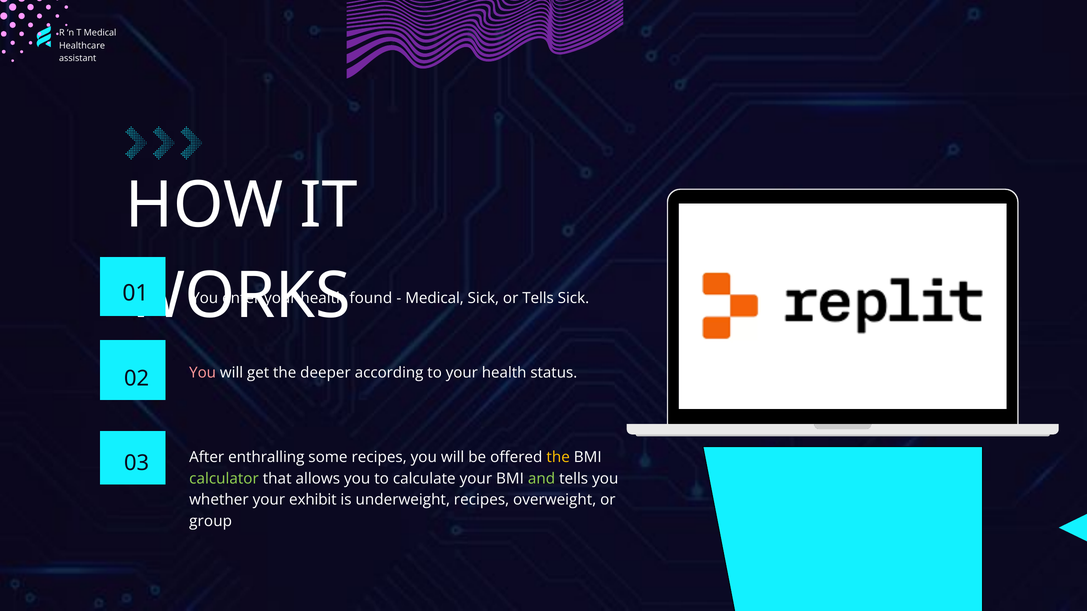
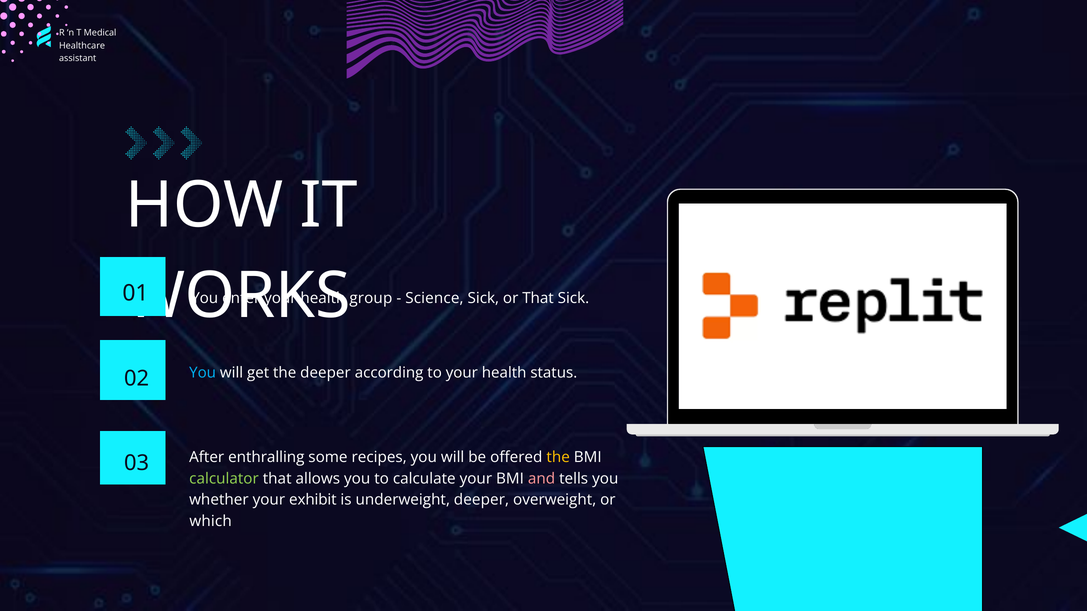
found: found -> group (371, 298)
Medical: Medical -> Science (434, 298)
or Tells: Tells -> That (538, 298)
You colour: pink -> light blue (203, 373)
and colour: light green -> pink (542, 479)
underweight recipes: recipes -> deeper (481, 500)
group: group -> which (211, 522)
